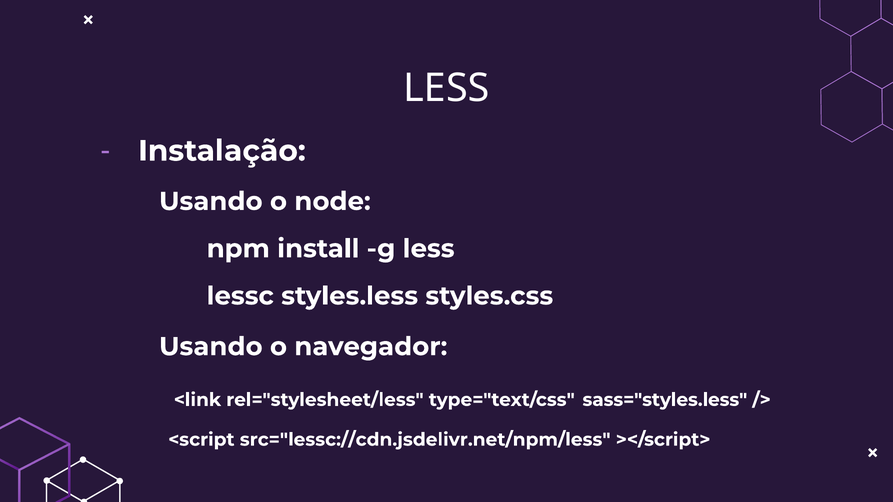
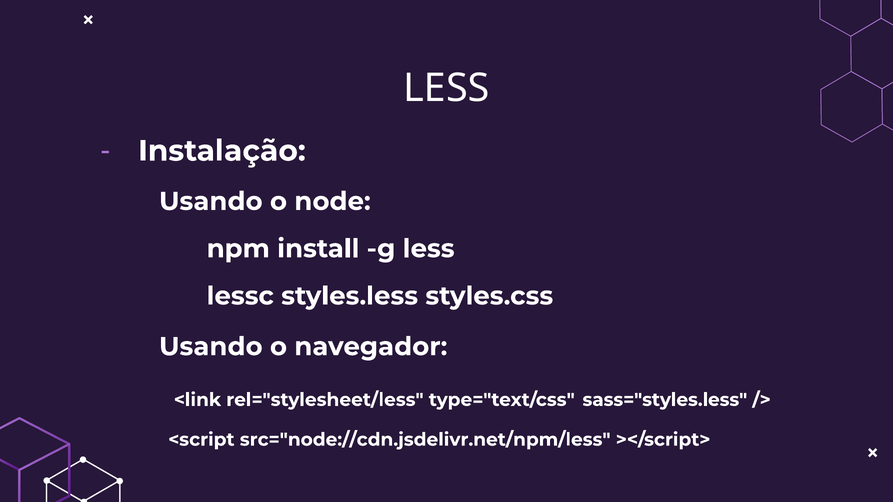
src="lessc://cdn.jsdelivr.net/npm/less: src="lessc://cdn.jsdelivr.net/npm/less -> src="node://cdn.jsdelivr.net/npm/less (425, 440)
